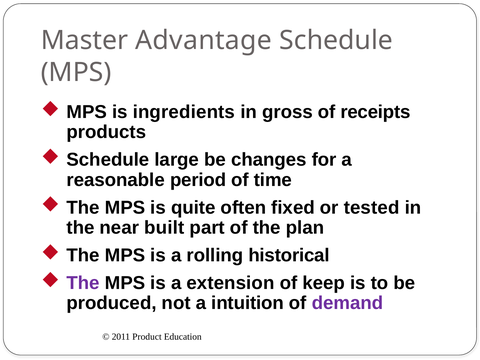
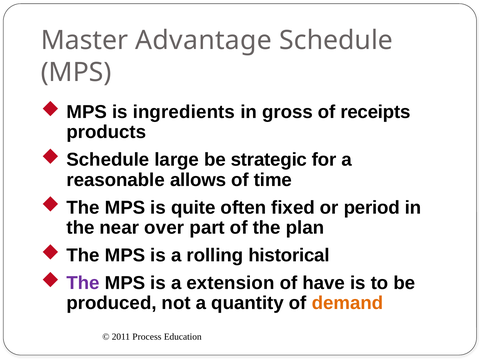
changes: changes -> strategic (269, 160)
period: period -> allows (198, 180)
tested: tested -> period (372, 208)
built: built -> over (164, 228)
keep: keep -> have (324, 283)
intuition: intuition -> quantity (248, 303)
demand colour: purple -> orange (347, 303)
Product: Product -> Process (147, 337)
